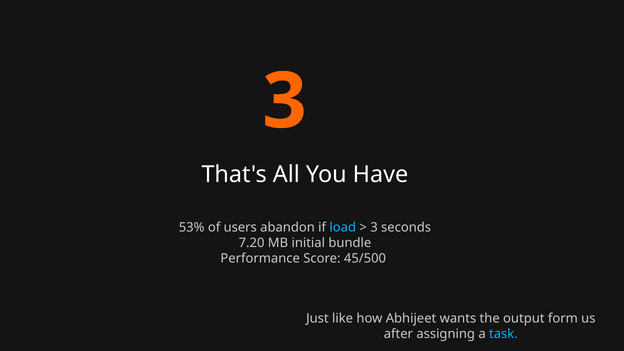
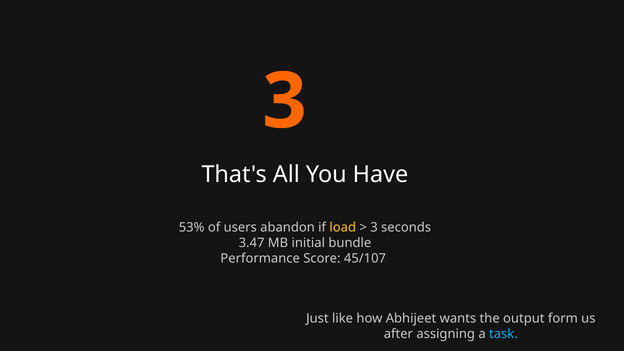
load colour: light blue -> yellow (343, 227)
7.20: 7.20 -> 3.47 (252, 243)
45/500: 45/500 -> 45/107 (365, 259)
